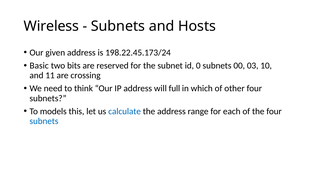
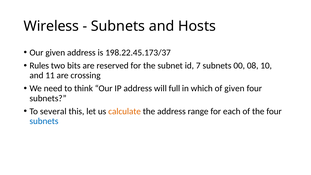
198.22.45.173/24: 198.22.45.173/24 -> 198.22.45.173/37 (138, 53)
Basic: Basic -> Rules (39, 66)
0: 0 -> 7 (198, 66)
03: 03 -> 08 (253, 66)
of other: other -> given (234, 88)
models: models -> several (53, 111)
calculate colour: blue -> orange (125, 111)
